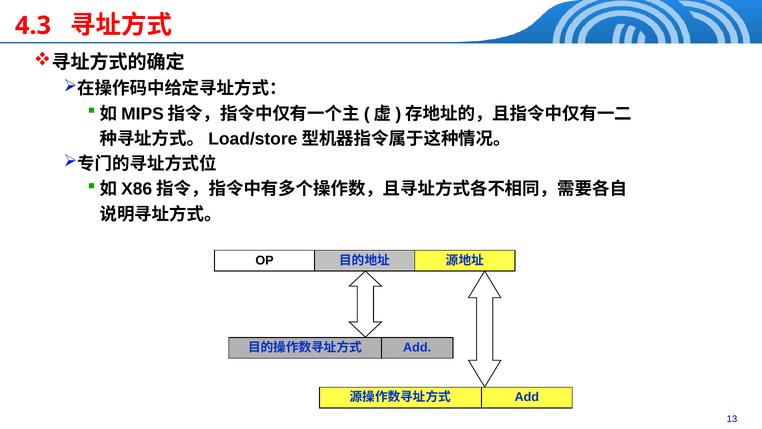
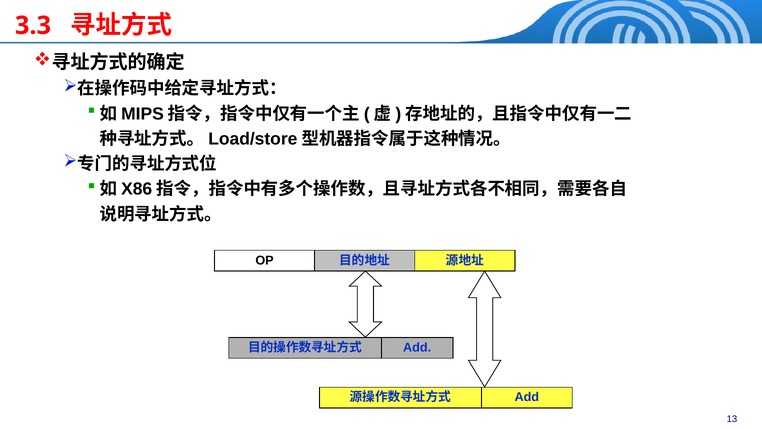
4.3: 4.3 -> 3.3 (33, 26)
